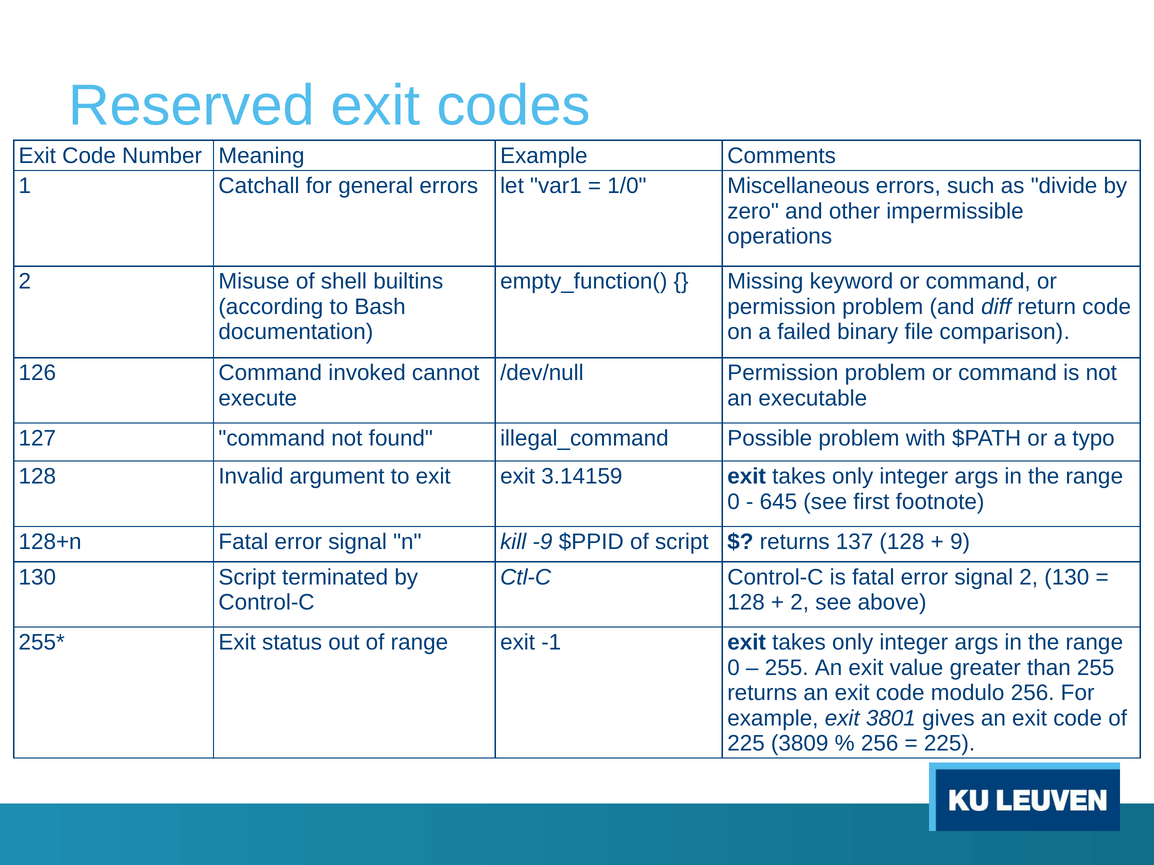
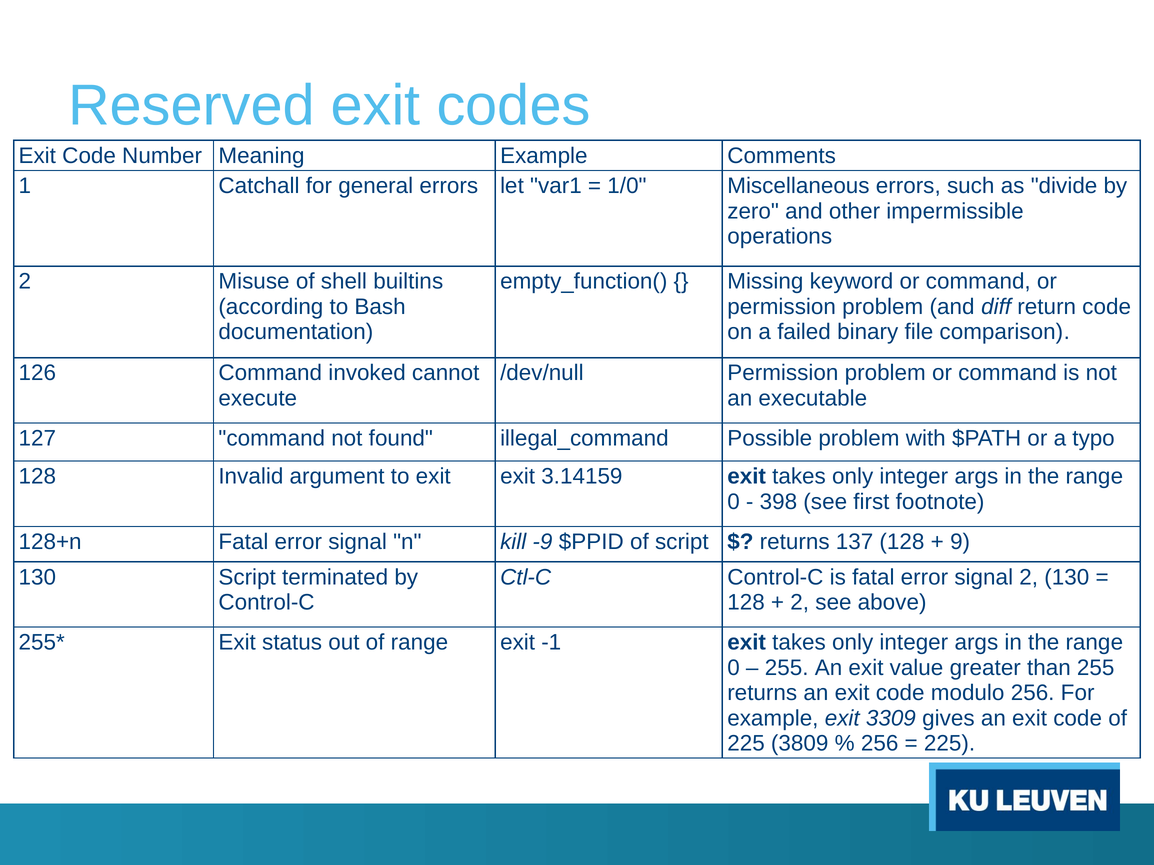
645: 645 -> 398 (778, 502)
3801: 3801 -> 3309 (891, 719)
